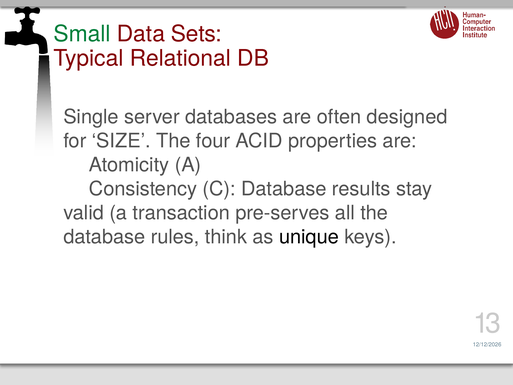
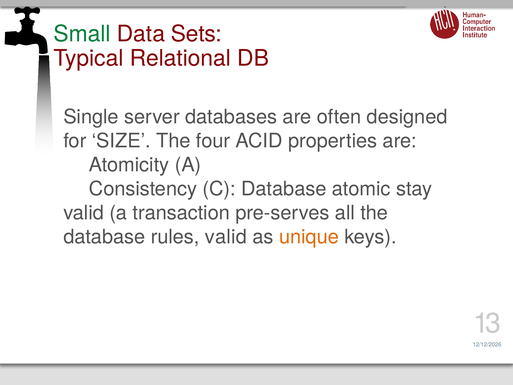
results: results -> atomic (361, 189)
rules think: think -> valid (226, 237)
unique colour: black -> orange (309, 237)
